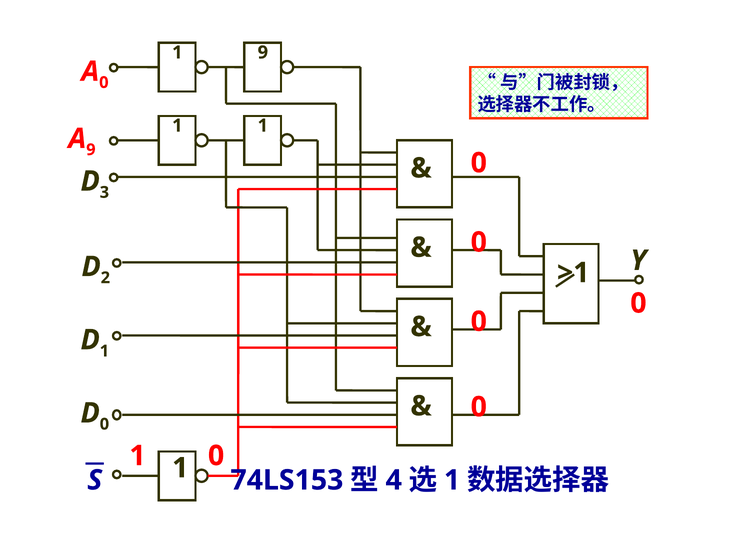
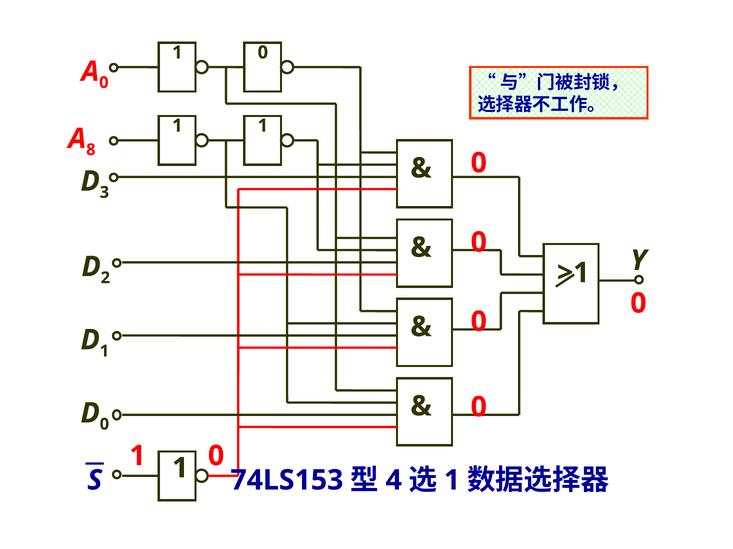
9: 9 -> 0 (263, 53)
9: 9 -> 8 (91, 150)
